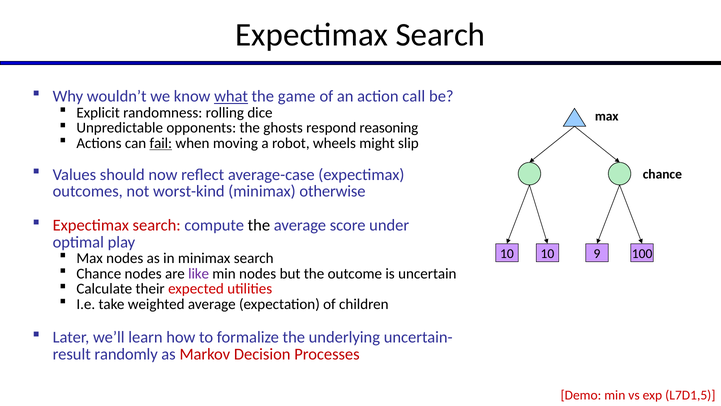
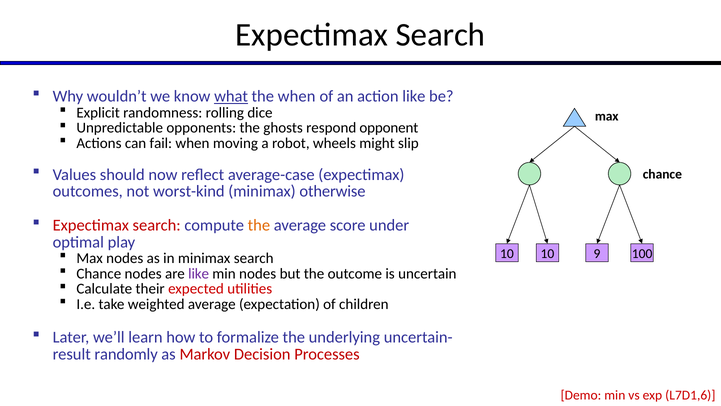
the game: game -> when (297, 96)
action call: call -> like (414, 96)
reasoning: reasoning -> opponent (389, 128)
fail underline: present -> none (161, 143)
the colour: black -> orange (259, 225)
L7D1,5: L7D1,5 -> L7D1,6 (690, 395)
